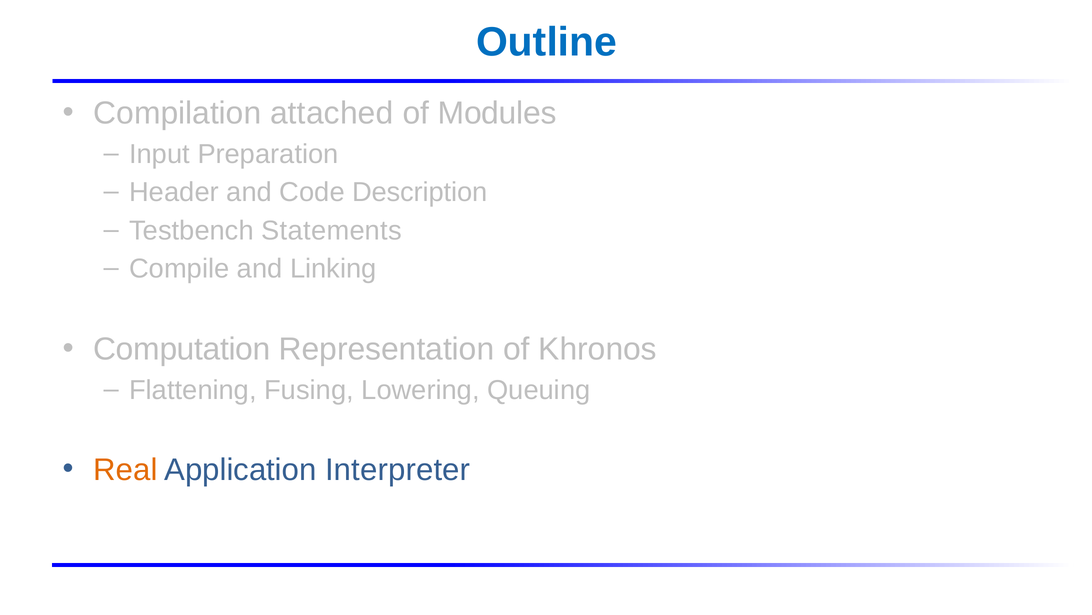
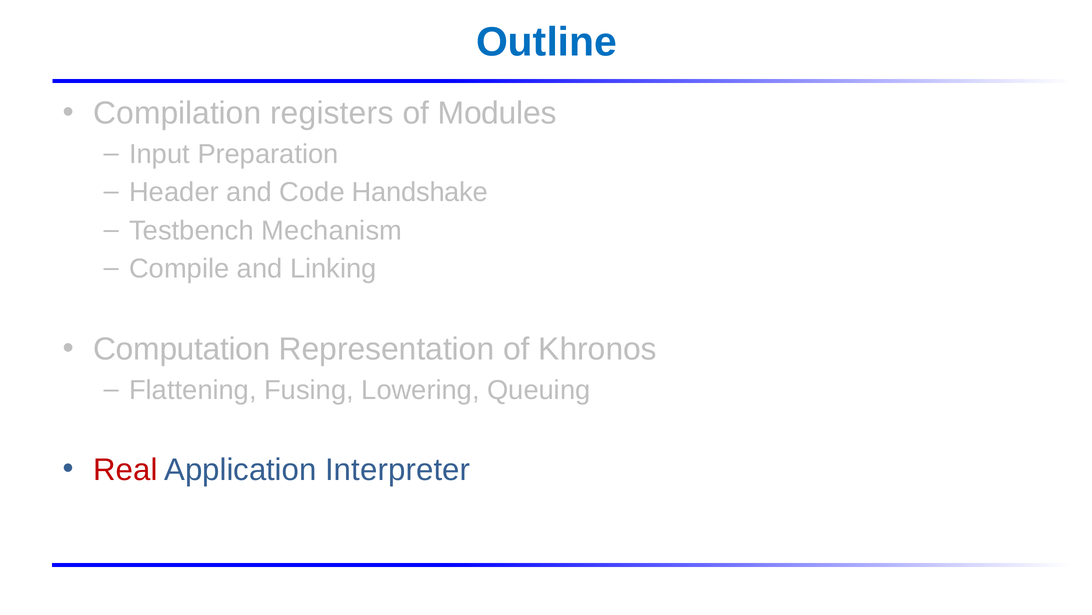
attached: attached -> registers (332, 113)
Description: Description -> Handshake (420, 192)
Statements: Statements -> Mechanism (332, 230)
Real colour: orange -> red (125, 469)
